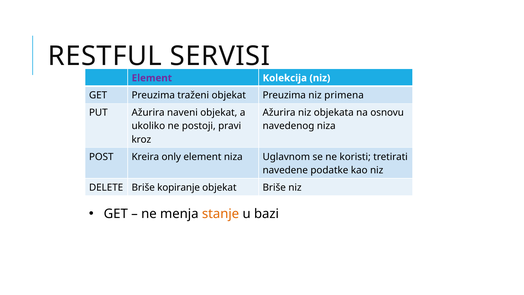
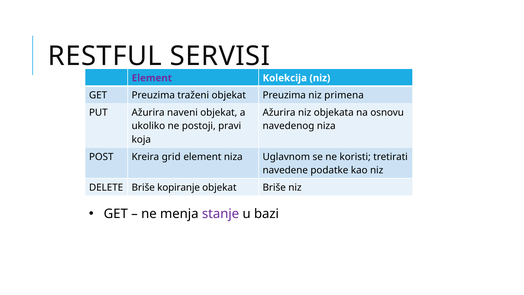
kroz: kroz -> koja (141, 139)
only: only -> grid (171, 157)
stanje colour: orange -> purple (221, 214)
